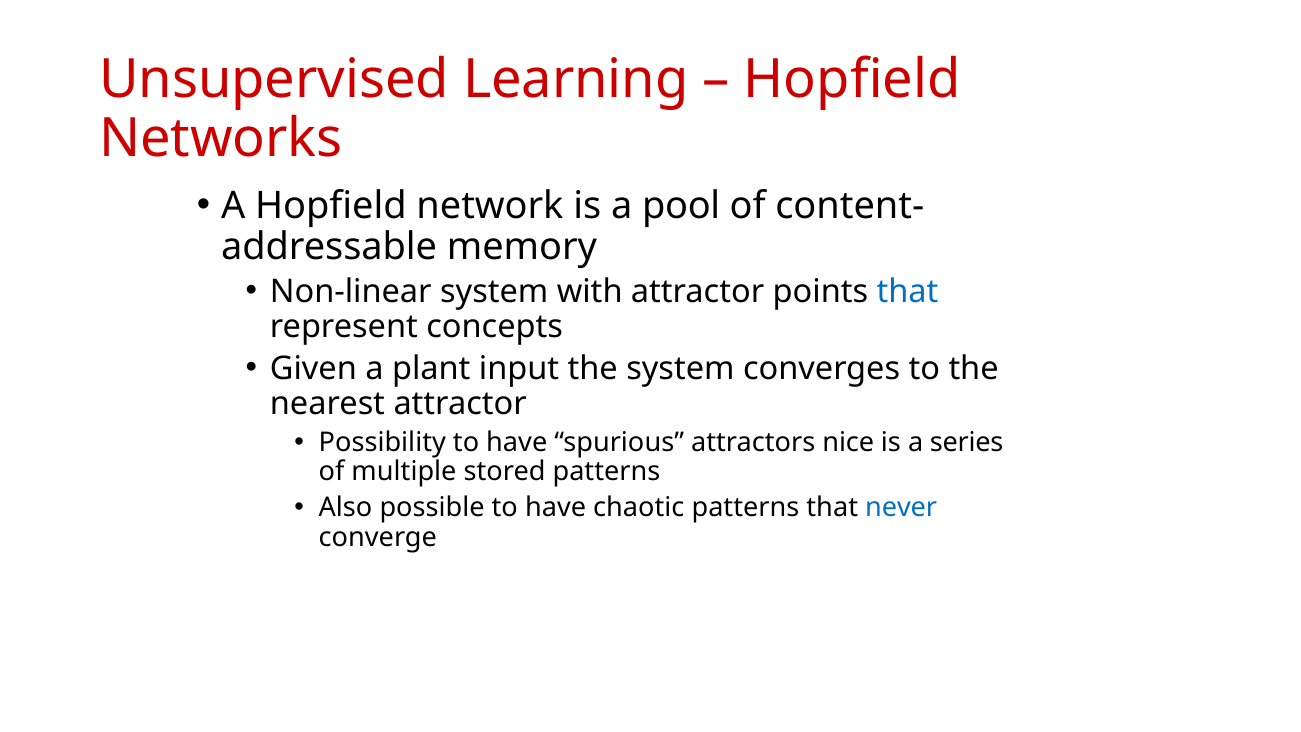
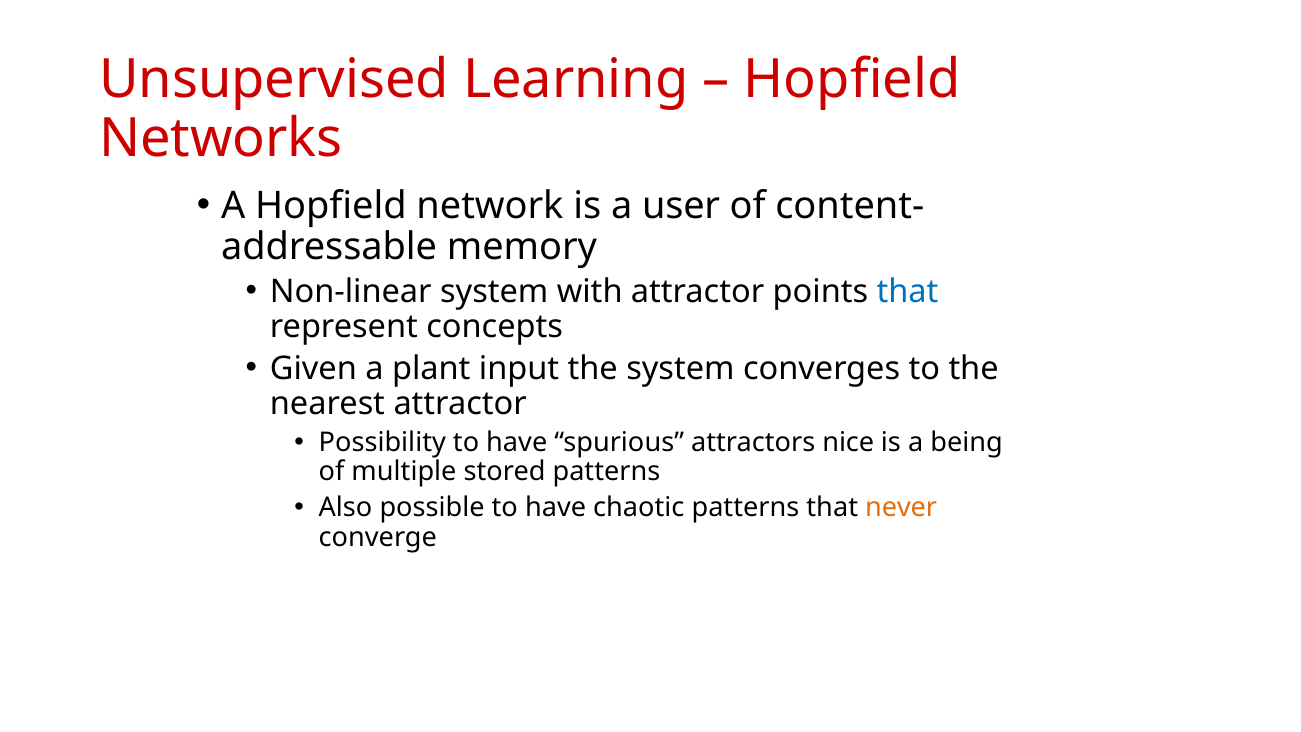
pool: pool -> user (681, 206)
series: series -> being (967, 442)
never colour: blue -> orange (901, 508)
